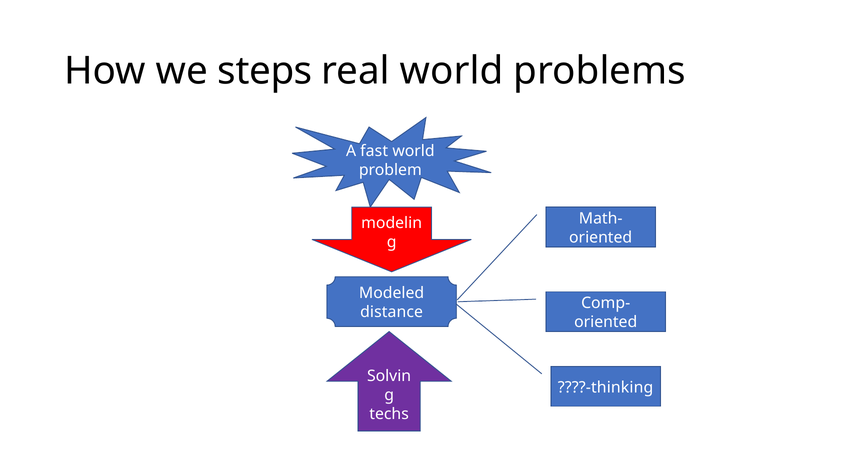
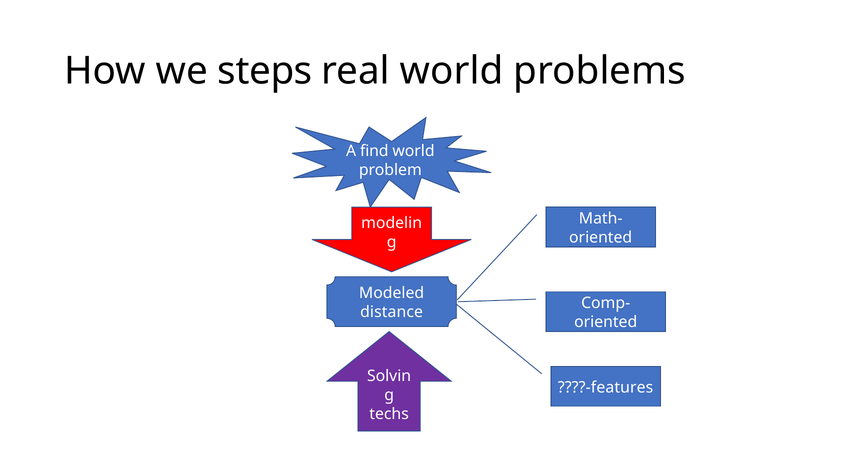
fast: fast -> find (374, 151)
????-thinking: ????-thinking -> ????-features (606, 388)
